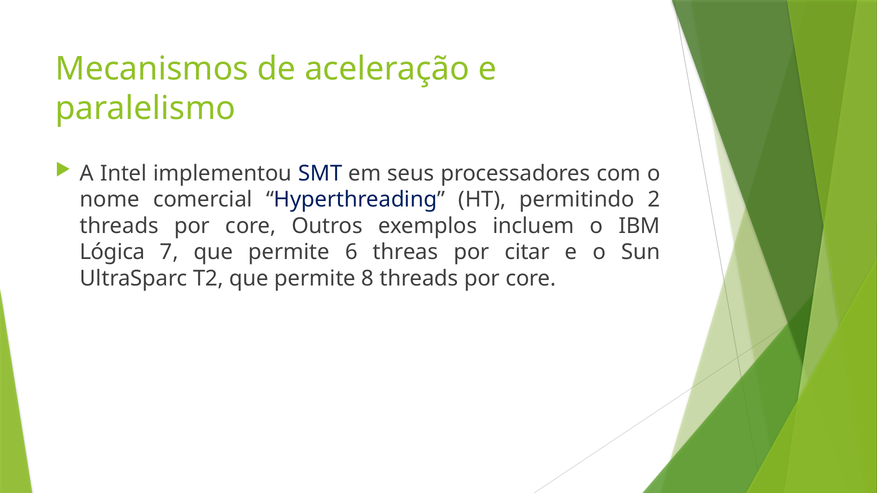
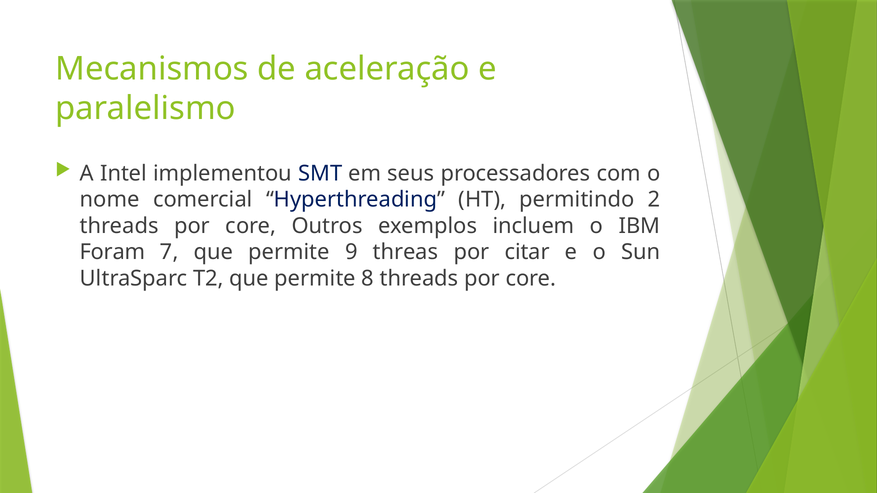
Lógica: Lógica -> Foram (112, 252)
6: 6 -> 9 (351, 252)
